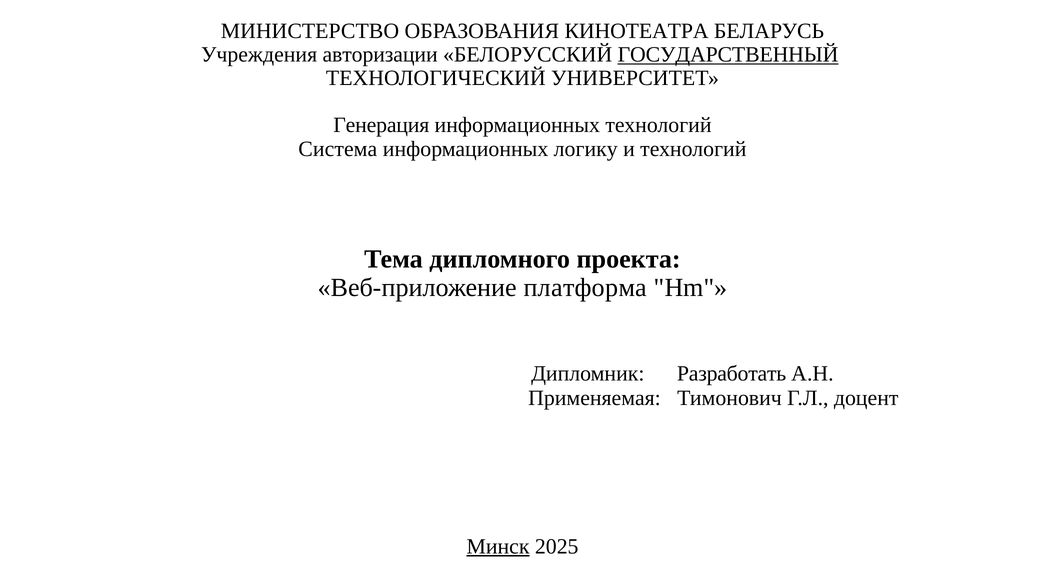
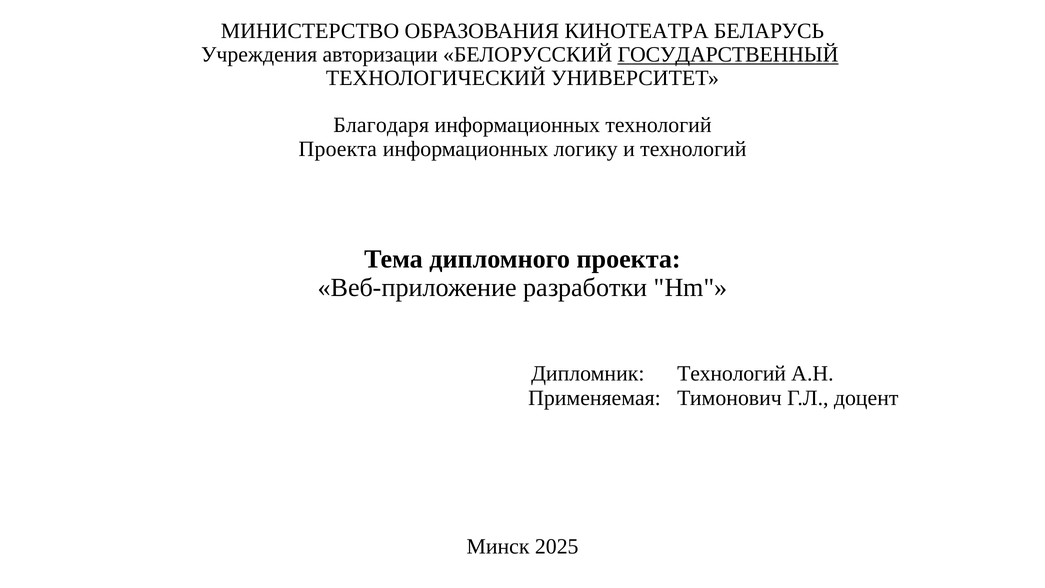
Генерация: Генерация -> Благодаря (381, 125)
Система: Система -> Проекта (338, 149)
платформа: платформа -> разработки (585, 287)
Дипломник Разработать: Разработать -> Технологий (732, 373)
Минск underline: present -> none (498, 546)
